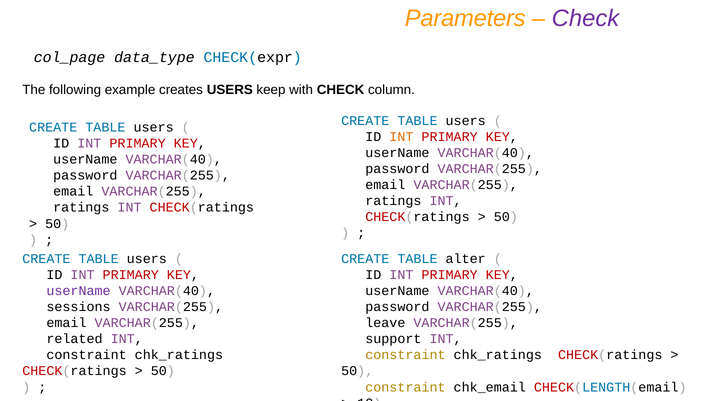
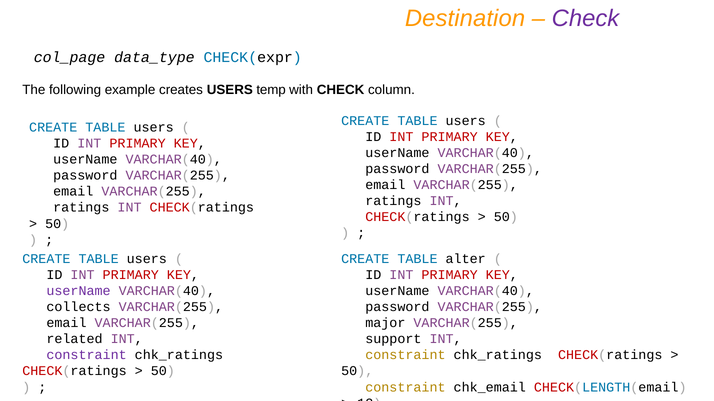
Parameters: Parameters -> Destination (465, 19)
keep: keep -> temp (271, 90)
INT colour: orange -> red (401, 137)
sessions: sessions -> collects (79, 307)
leave: leave -> major (385, 323)
constraint colour: black -> purple (87, 356)
